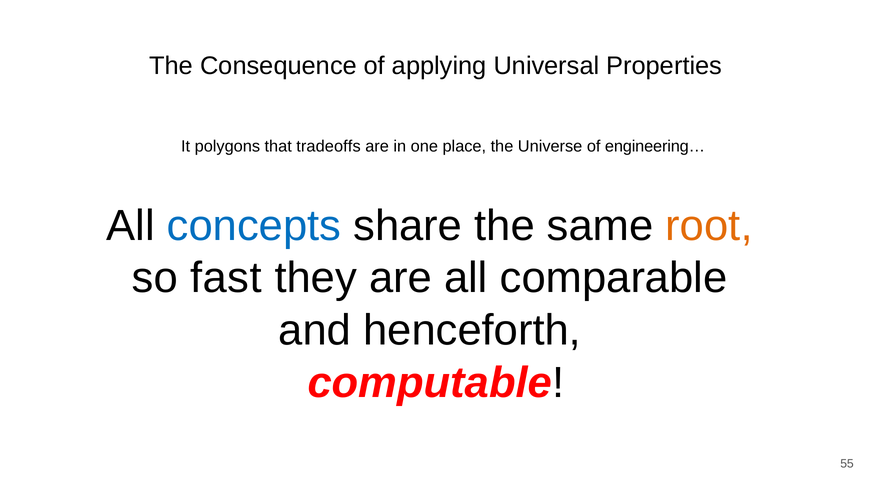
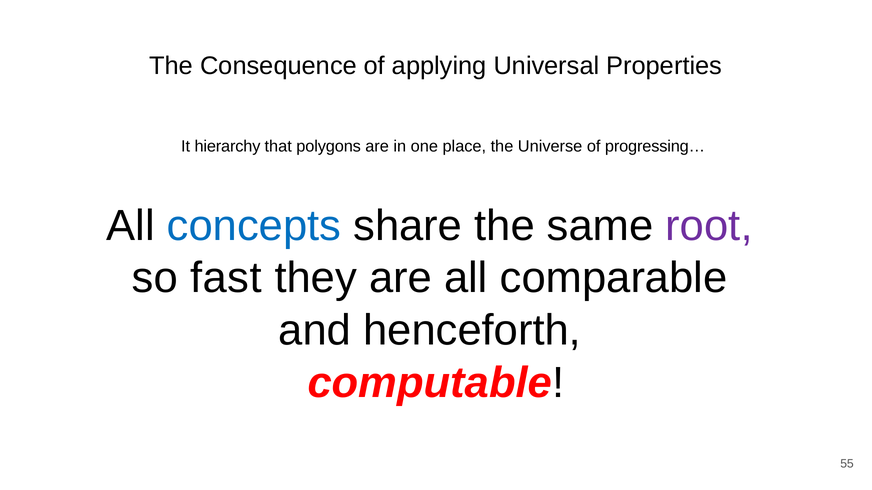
polygons: polygons -> hierarchy (227, 146)
tradeoffs: tradeoffs -> polygons (329, 146)
engineering…: engineering… -> progressing… (655, 146)
root colour: orange -> purple (709, 226)
